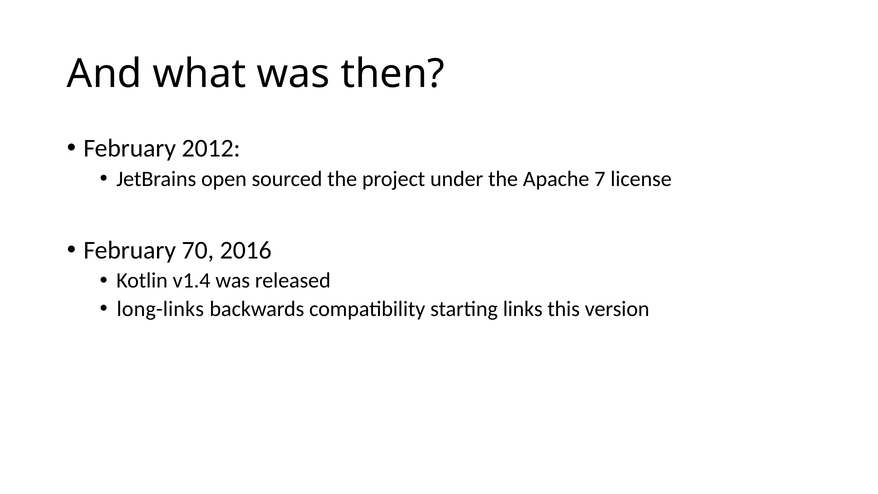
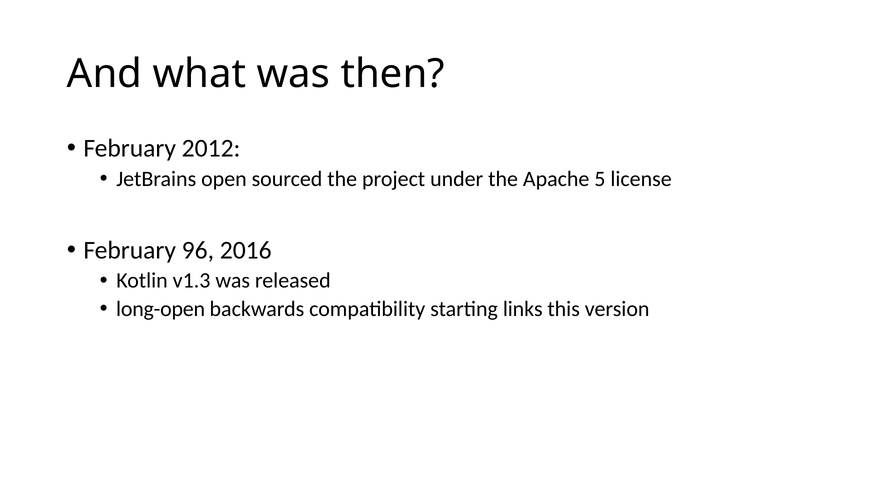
7: 7 -> 5 (600, 179)
70: 70 -> 96 (198, 250)
v1.4: v1.4 -> v1.3 (192, 281)
long-links: long-links -> long-open (161, 309)
